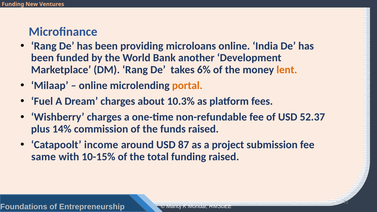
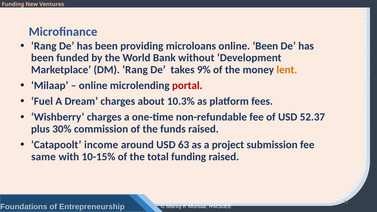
online India: India -> Been (265, 46)
another: another -> without (196, 58)
6%: 6% -> 9% (204, 70)
portal colour: orange -> red (187, 85)
14%: 14% -> 30% (62, 129)
87: 87 -> 63 (184, 145)
